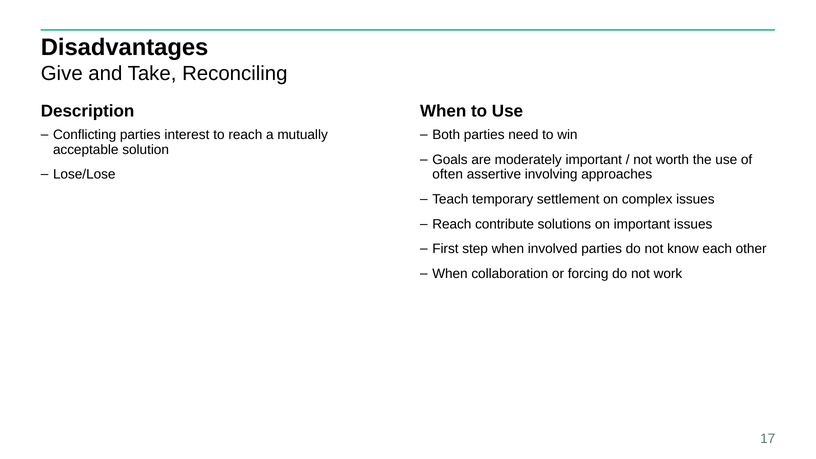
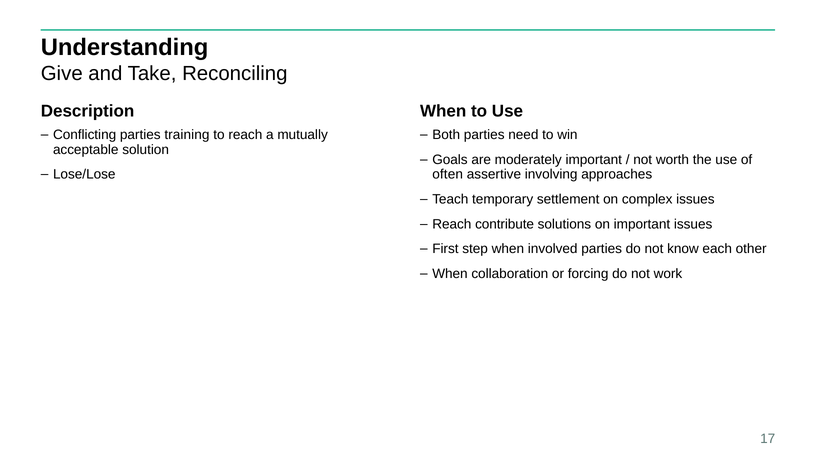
Disadvantages: Disadvantages -> Understanding (125, 48)
interest: interest -> training (187, 135)
